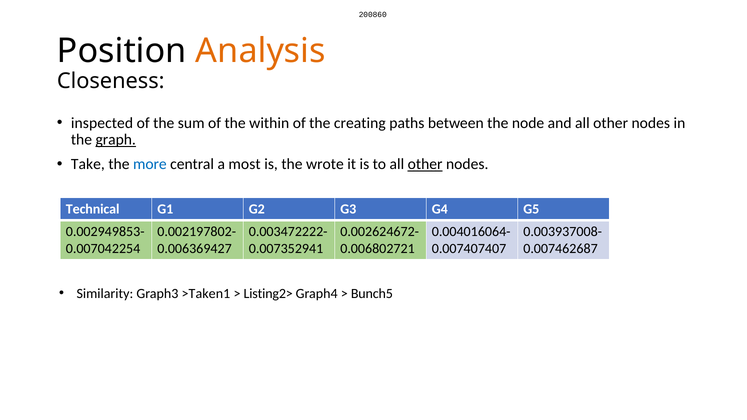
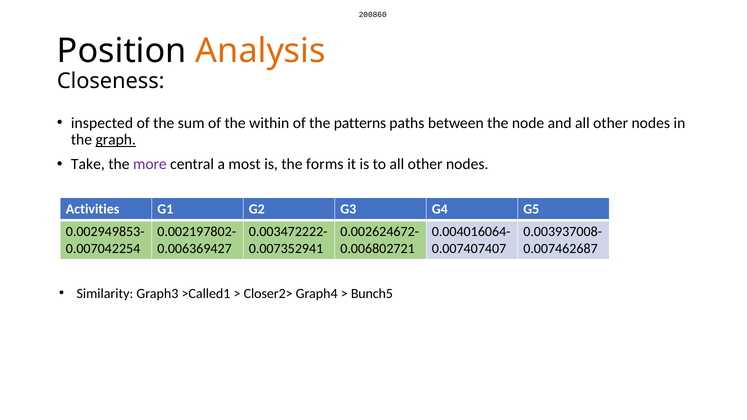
creating: creating -> patterns (360, 123)
more colour: blue -> purple (150, 164)
wrote: wrote -> forms (325, 164)
other underline: present -> none (425, 164)
Technical: Technical -> Activities (93, 209)
>Taken1: >Taken1 -> >Called1 (206, 294)
Listing2>: Listing2> -> Closer2> (268, 294)
